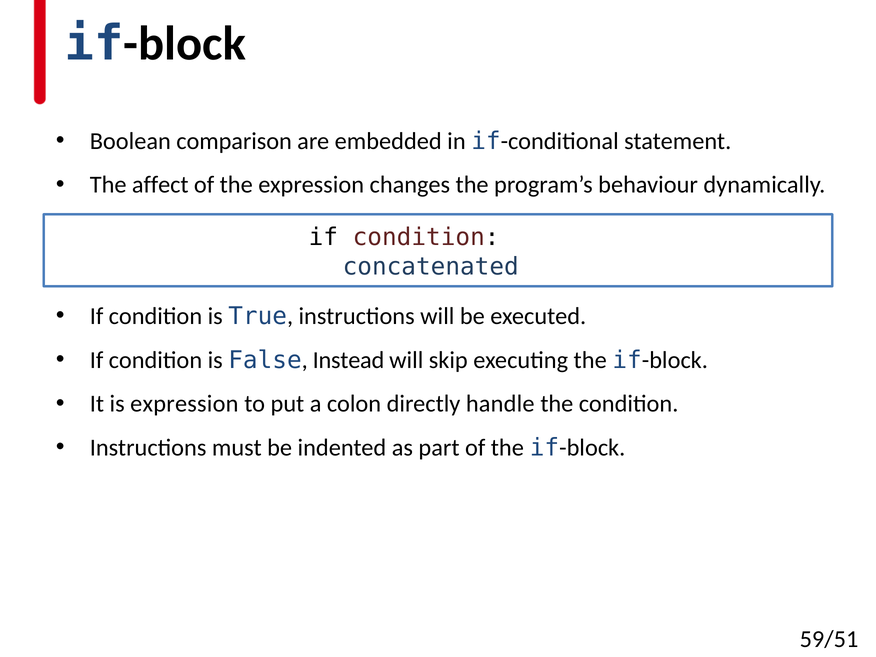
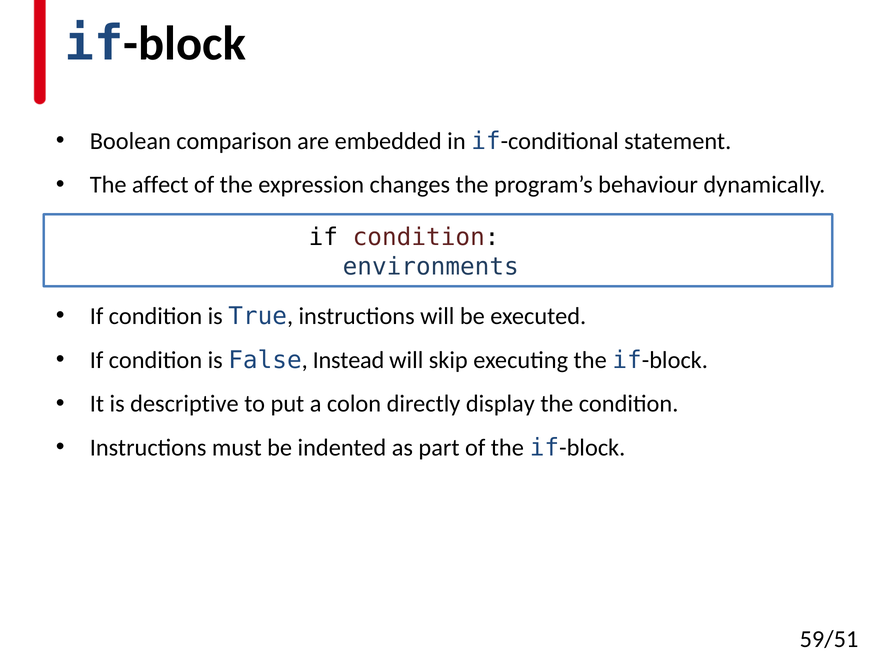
concatenated: concatenated -> environments (431, 267)
is expression: expression -> descriptive (184, 404)
handle: handle -> display (500, 404)
